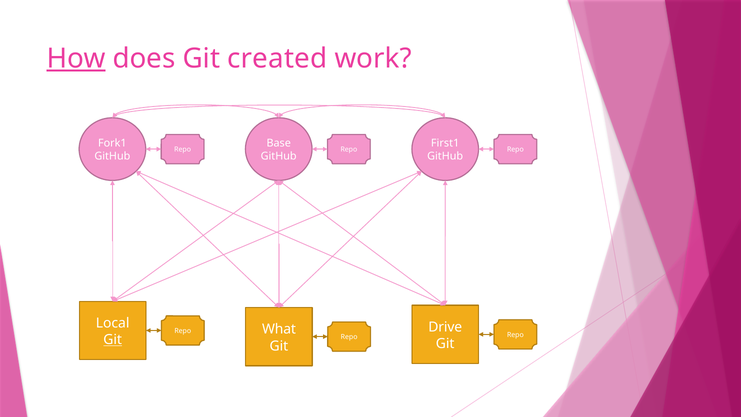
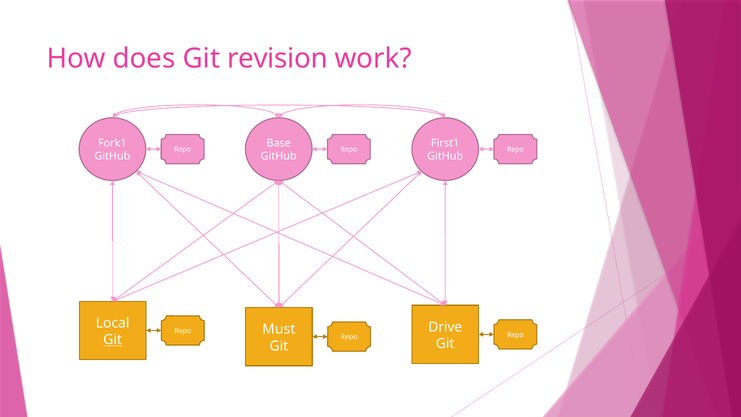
How underline: present -> none (76, 58)
created: created -> revision (277, 58)
What: What -> Must (279, 329)
